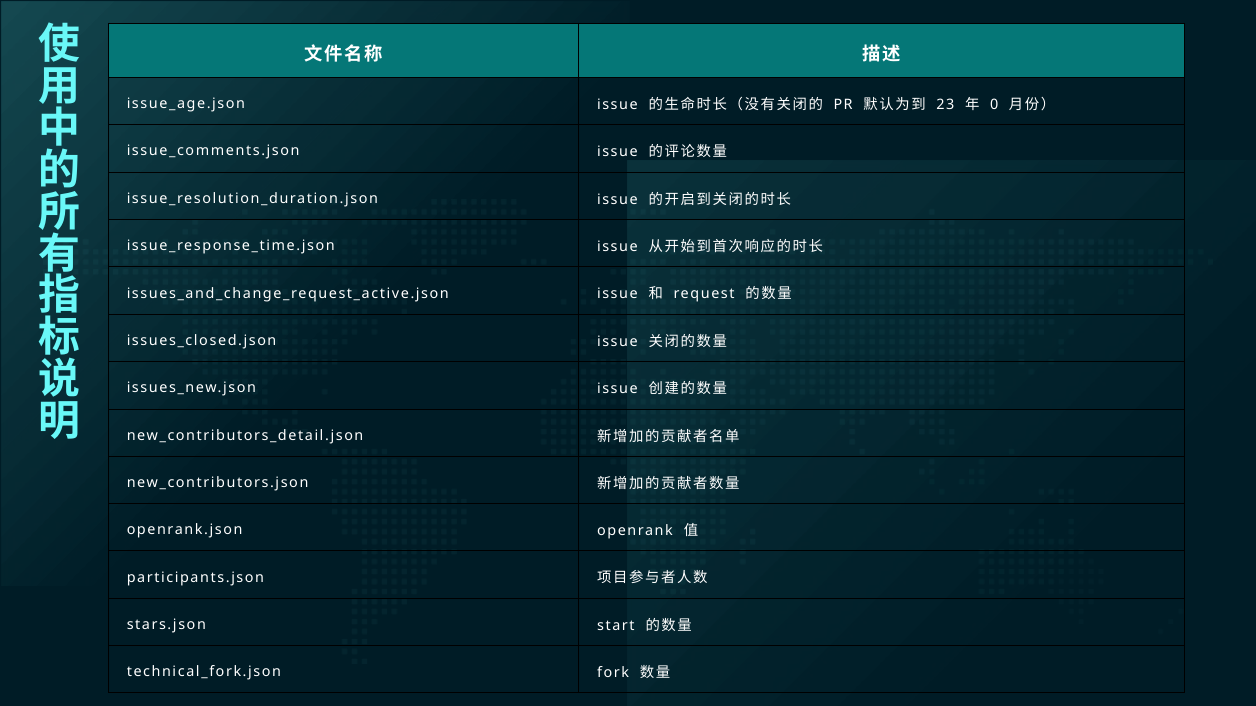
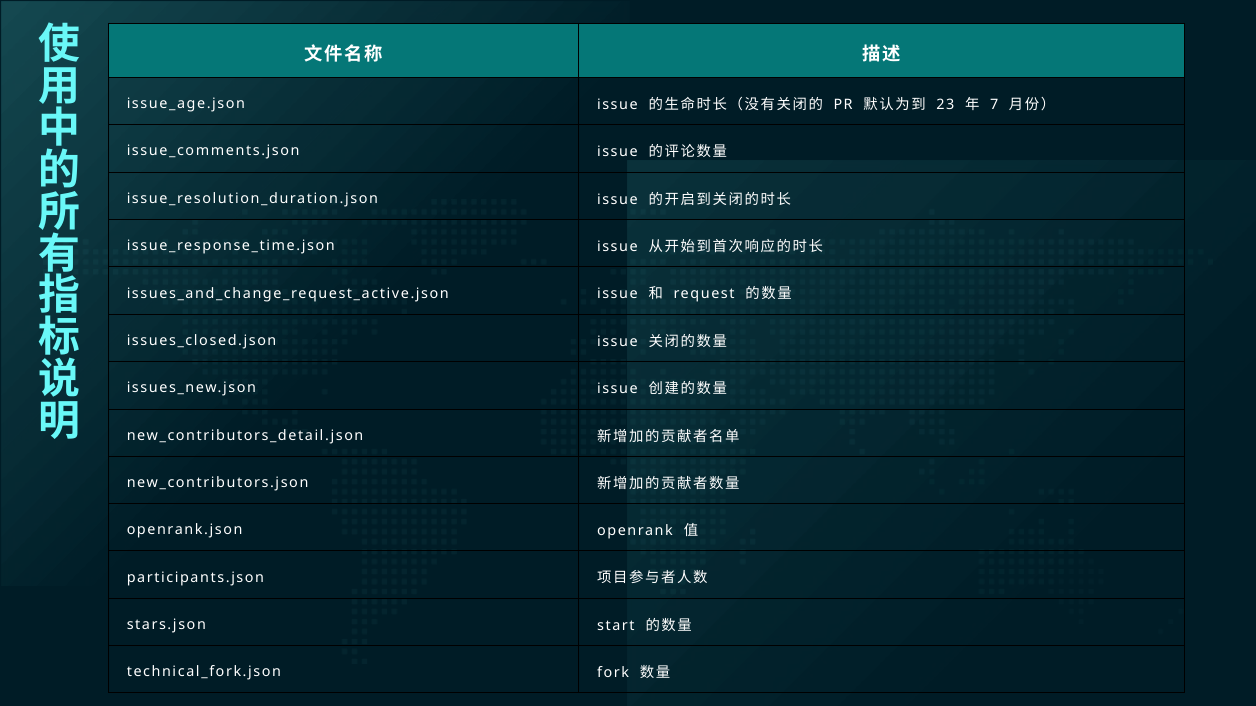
0: 0 -> 7 (994, 105)
